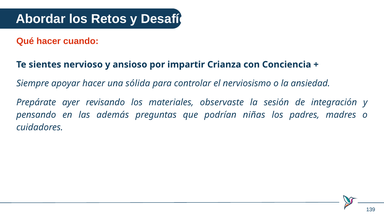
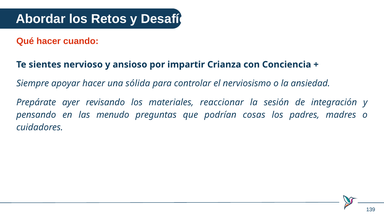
observaste: observaste -> reaccionar (222, 102)
además: además -> menudo (113, 115)
niñas: niñas -> cosas (254, 115)
